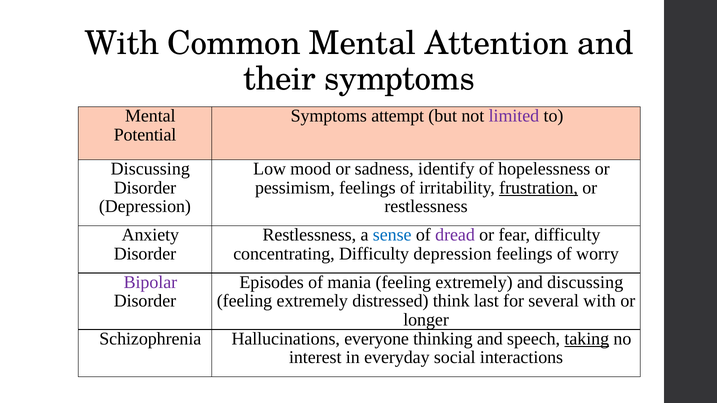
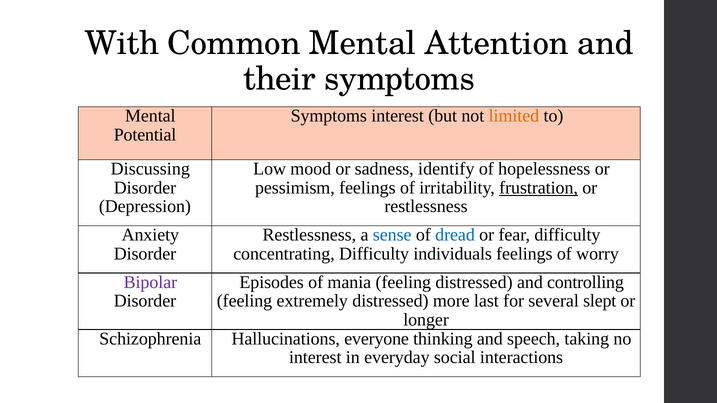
Symptoms attempt: attempt -> interest (398, 116)
limited colour: purple -> orange (514, 116)
dread colour: purple -> blue (455, 235)
Difficulty depression: depression -> individuals (453, 254)
mania feeling extremely: extremely -> distressed (474, 282)
and discussing: discussing -> controlling (585, 282)
think: think -> more (451, 301)
several with: with -> slept (600, 301)
taking underline: present -> none (587, 339)
